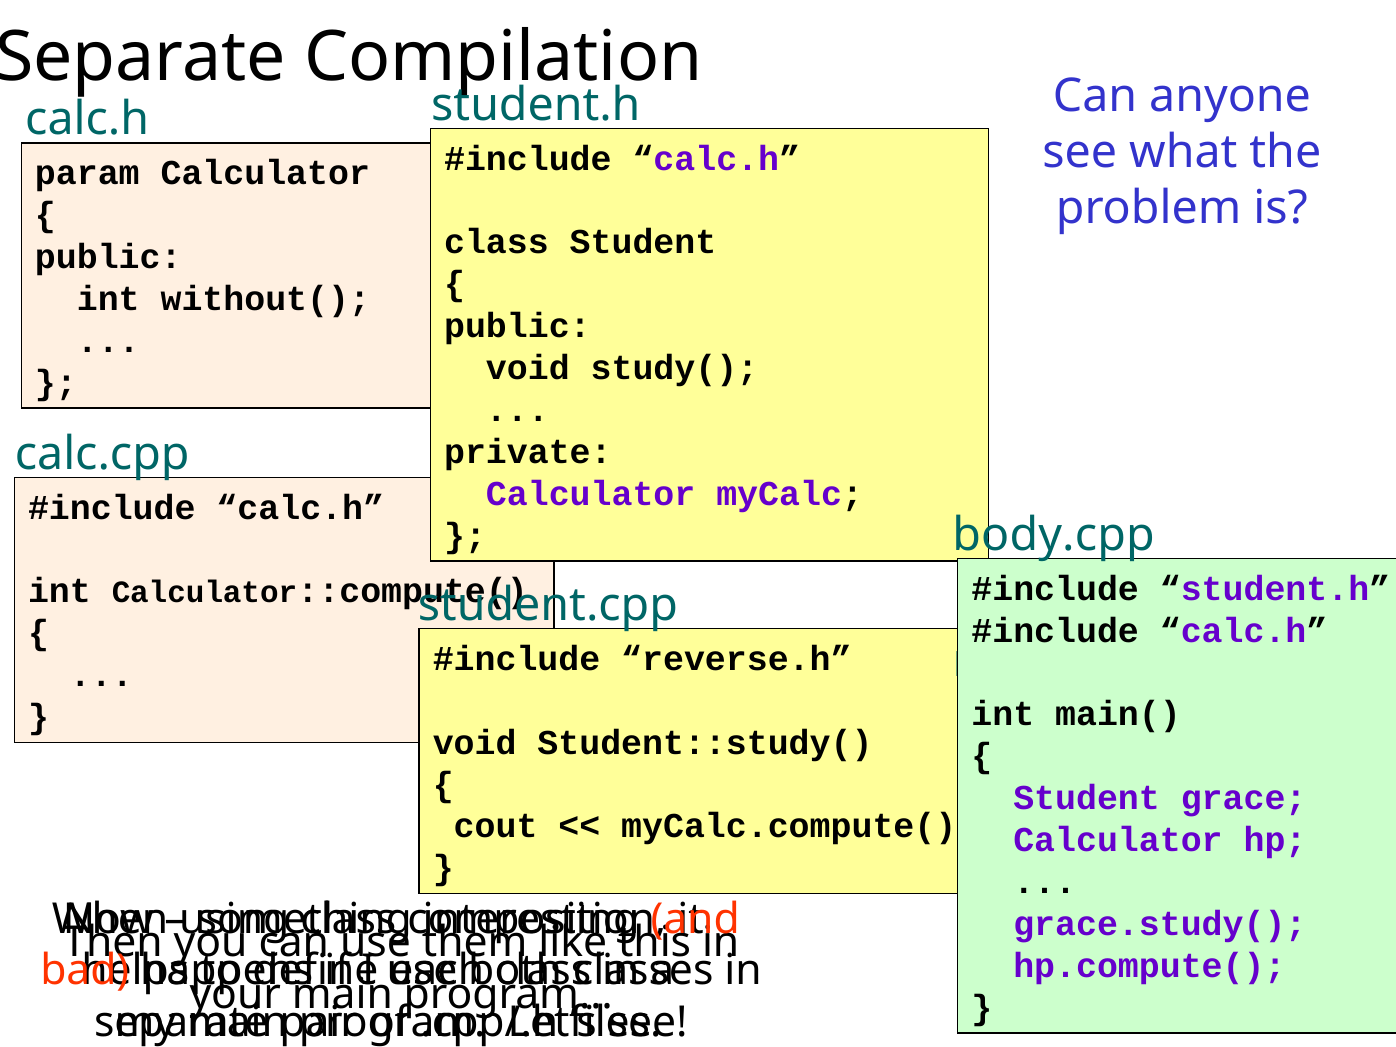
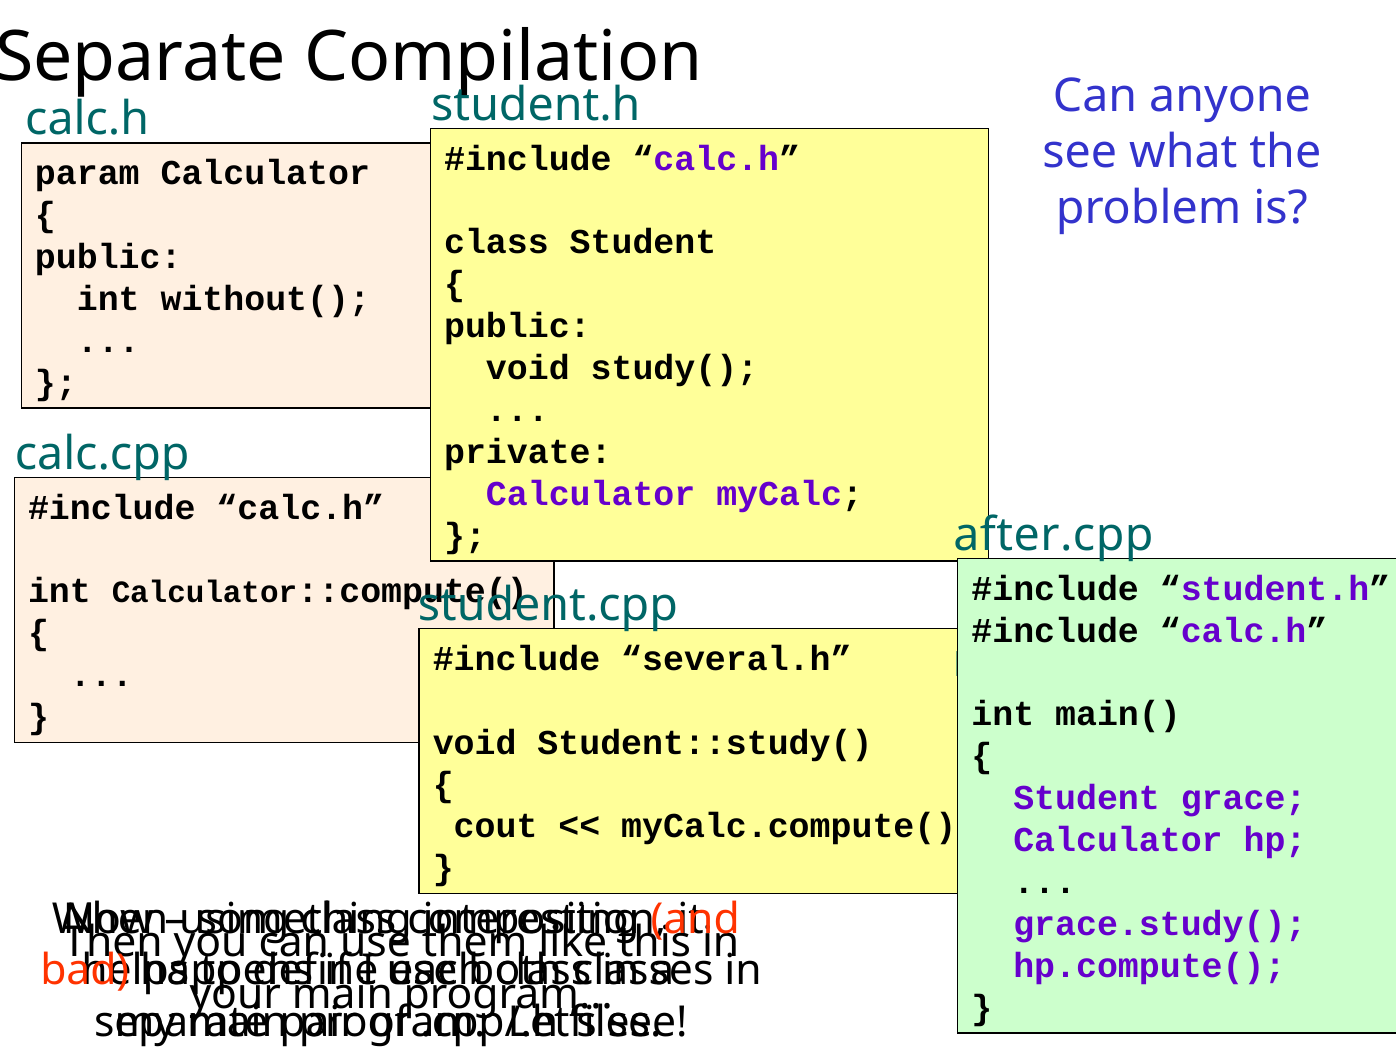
body.cpp: body.cpp -> after.cpp (1053, 535)
reverse.h: reverse.h -> several.h (736, 659)
